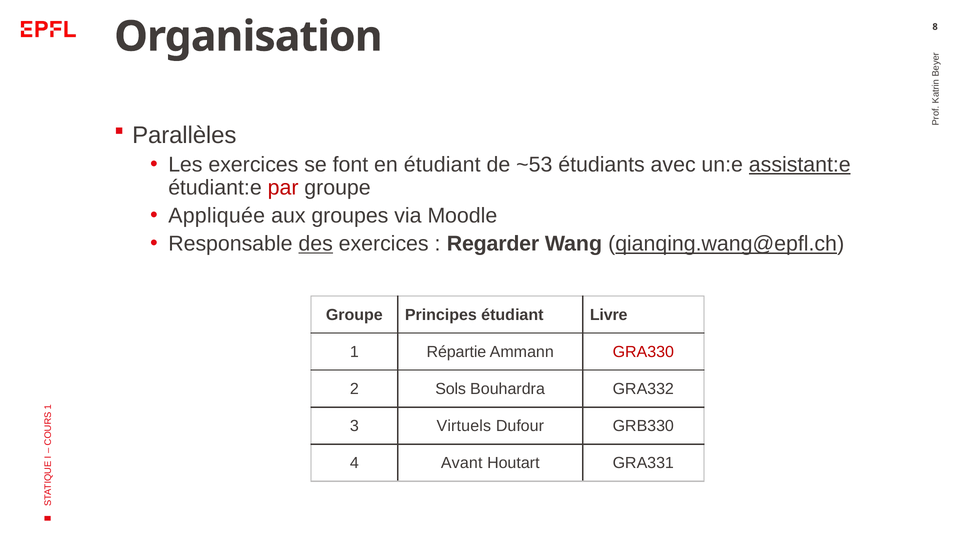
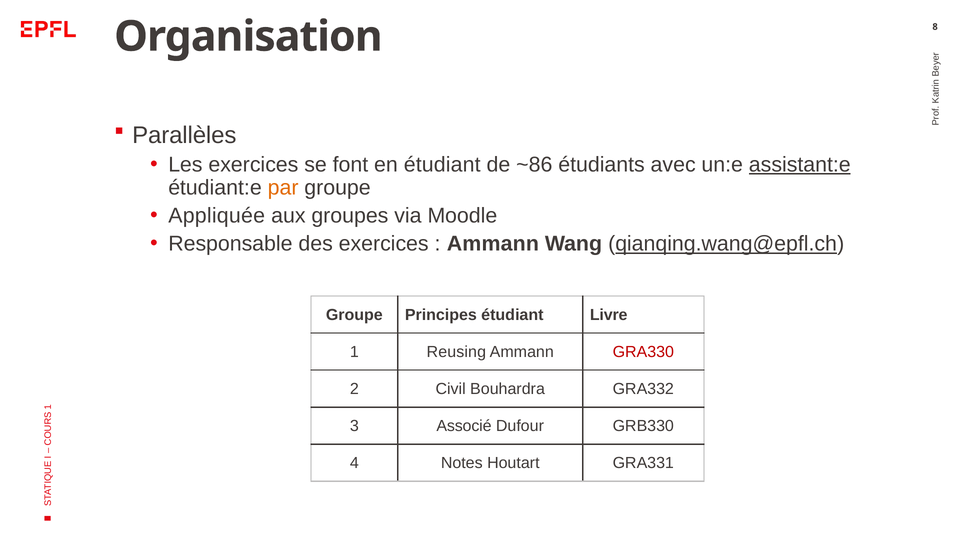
~53: ~53 -> ~86 (534, 165)
par colour: red -> orange (283, 188)
des underline: present -> none (316, 244)
Regarder: Regarder -> Ammann (493, 244)
Répartie: Répartie -> Reusing (456, 352)
Sols: Sols -> Civil (451, 389)
Virtuels: Virtuels -> Associé (464, 426)
Avant: Avant -> Notes (462, 463)
